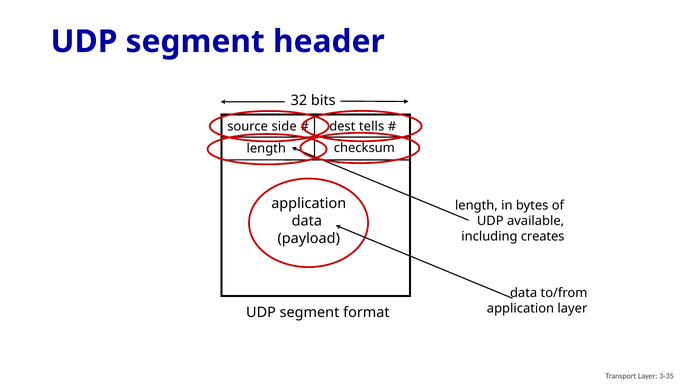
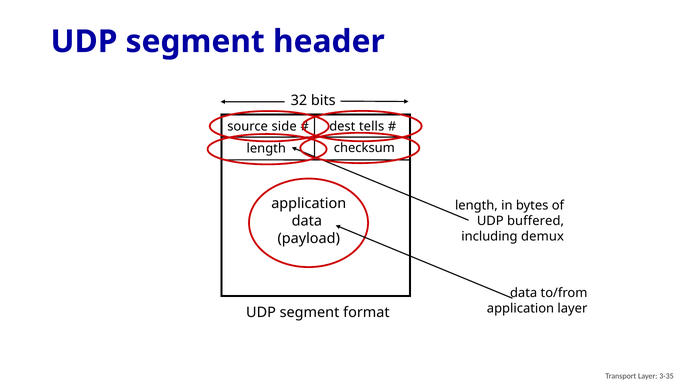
available: available -> buffered (536, 221)
creates: creates -> demux (542, 237)
